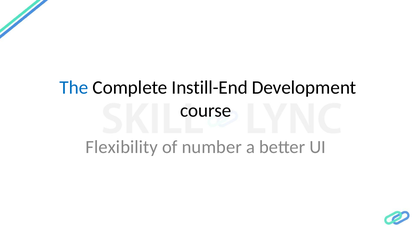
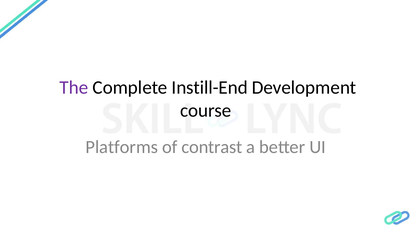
The colour: blue -> purple (74, 88)
Flexibility: Flexibility -> Platforms (122, 147)
number: number -> contrast (212, 147)
